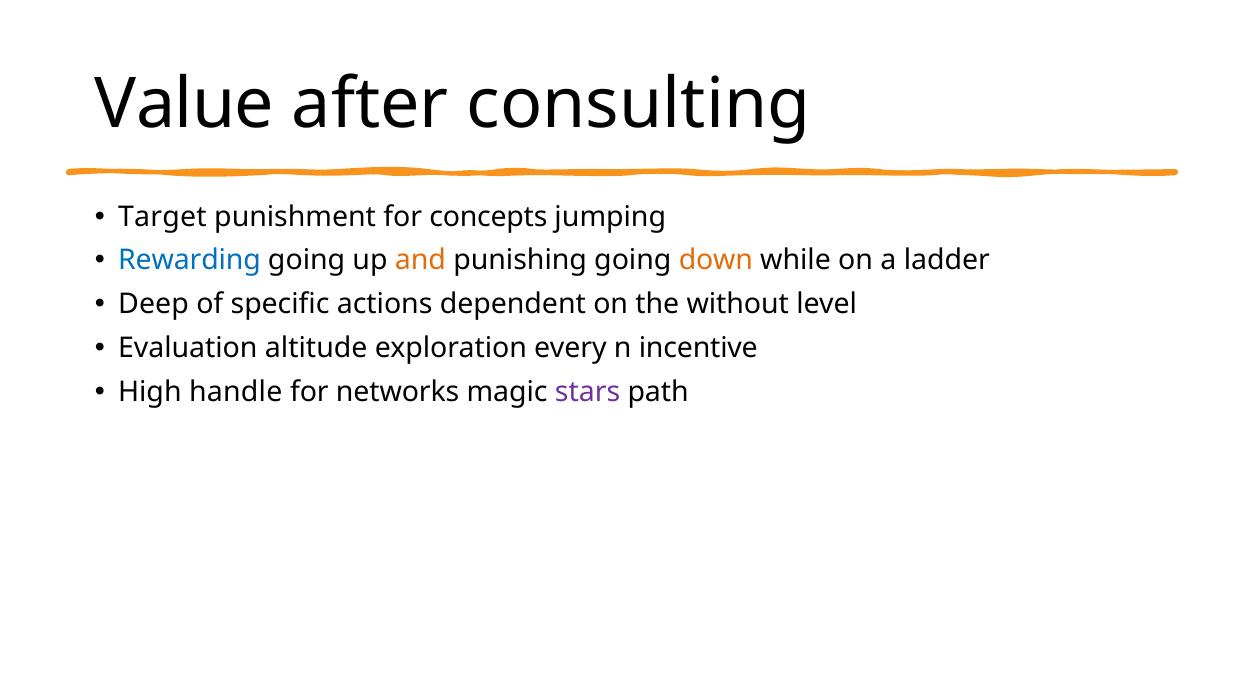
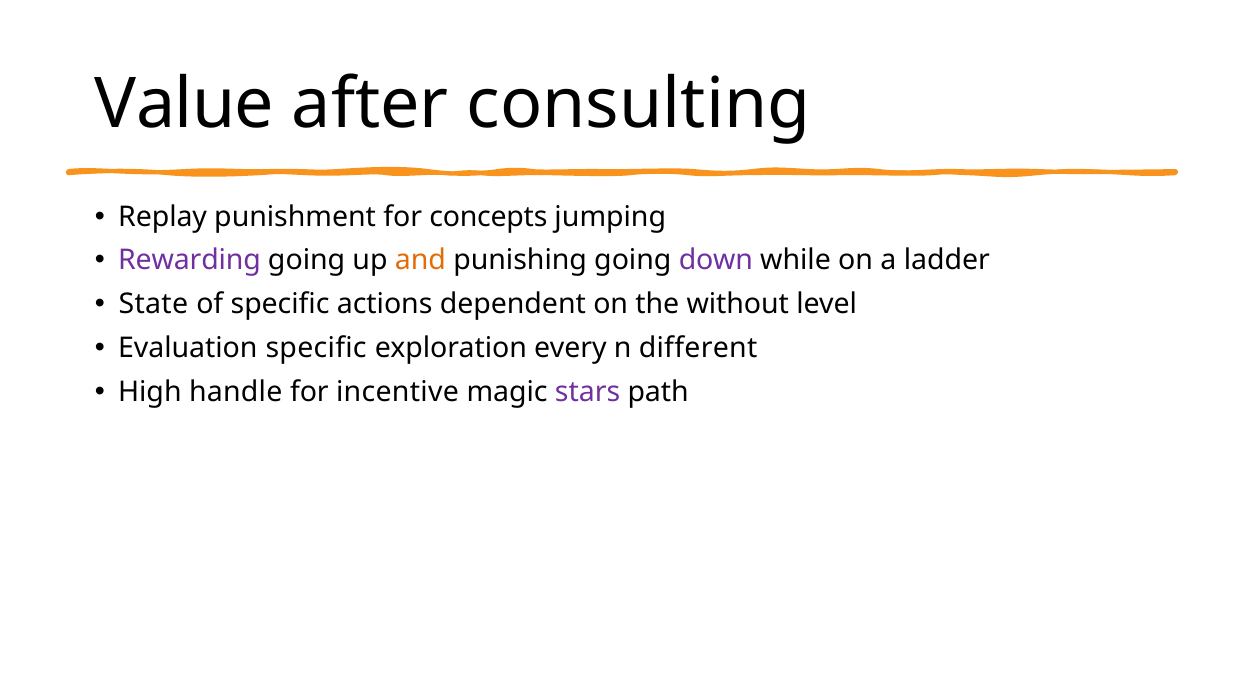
Target: Target -> Replay (163, 217)
Rewarding colour: blue -> purple (190, 260)
down colour: orange -> purple (716, 260)
Deep: Deep -> State (153, 304)
Evaluation altitude: altitude -> specific (316, 348)
incentive: incentive -> different (698, 348)
networks: networks -> incentive (397, 392)
